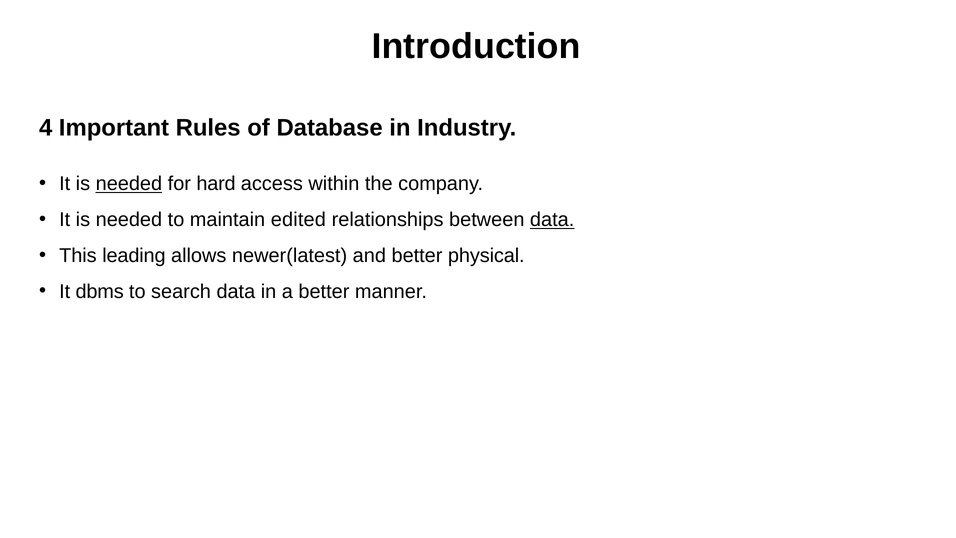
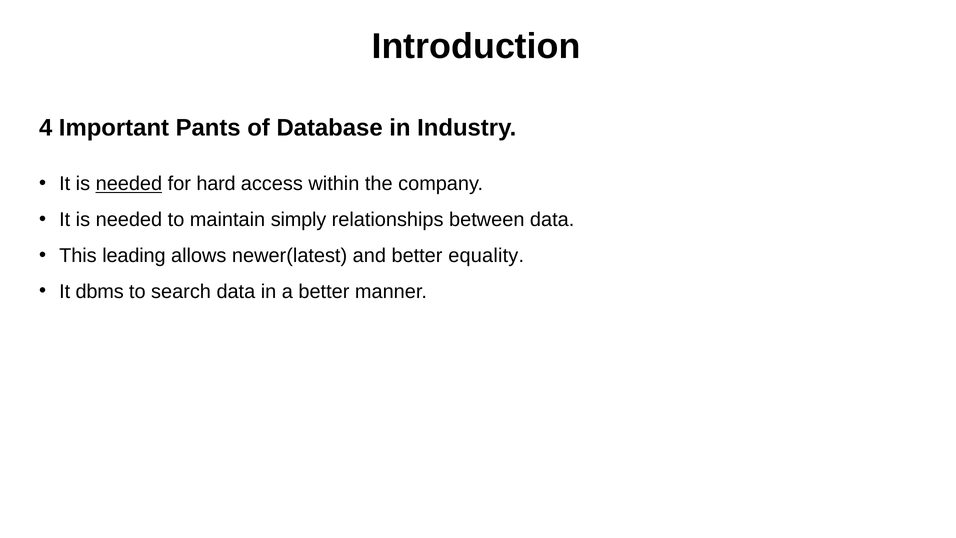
Rules: Rules -> Pants (208, 128)
edited: edited -> simply (299, 220)
data underline: present -> none (552, 220)
physical: physical -> equality (486, 256)
